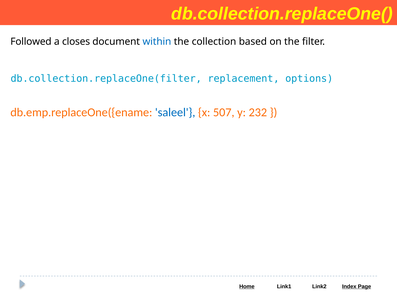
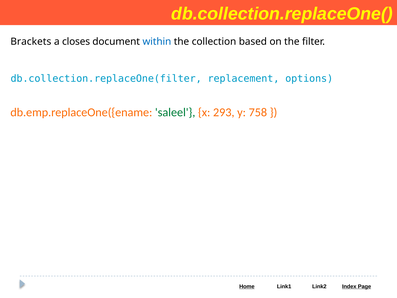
Followed: Followed -> Brackets (31, 42)
saleel colour: blue -> green (175, 112)
507: 507 -> 293 (224, 112)
232: 232 -> 758 (258, 112)
